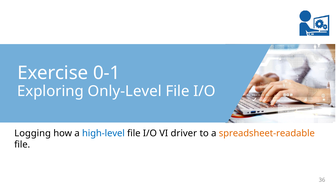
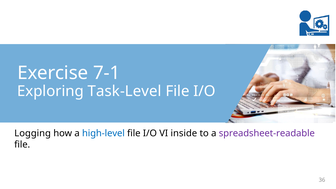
0-1: 0-1 -> 7-1 (107, 73)
Only-Level: Only-Level -> Task-Level (125, 91)
driver: driver -> inside (184, 133)
spreadsheet-readable colour: orange -> purple (267, 133)
